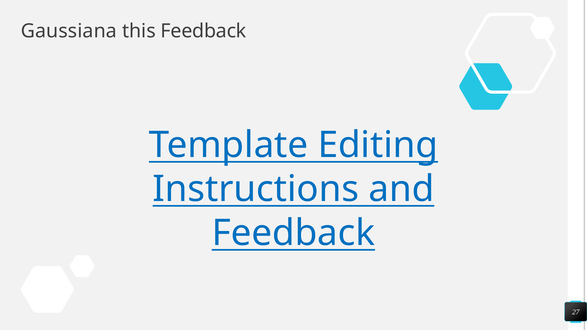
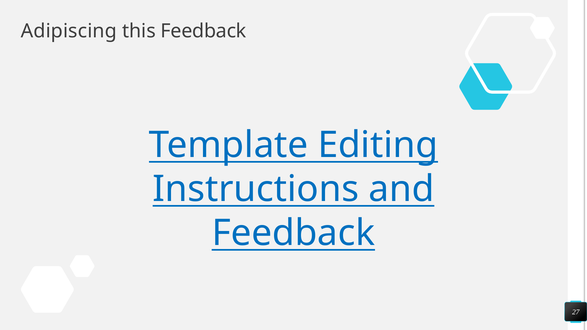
Gaussiana: Gaussiana -> Adipiscing (69, 31)
